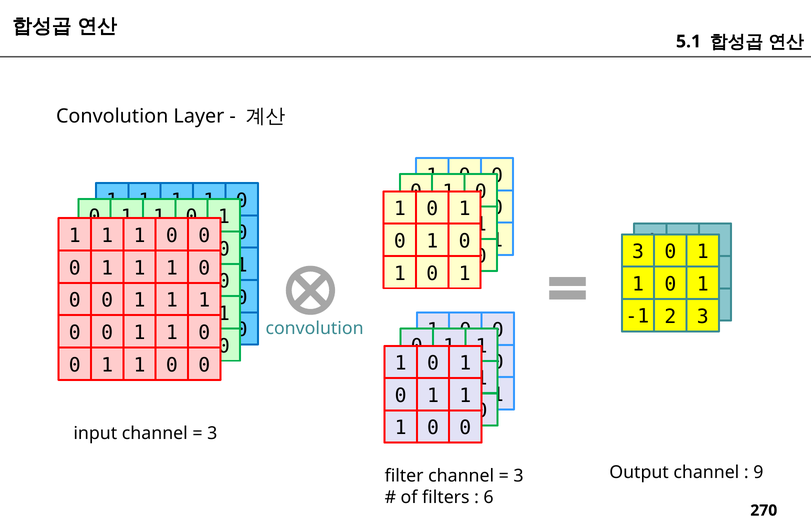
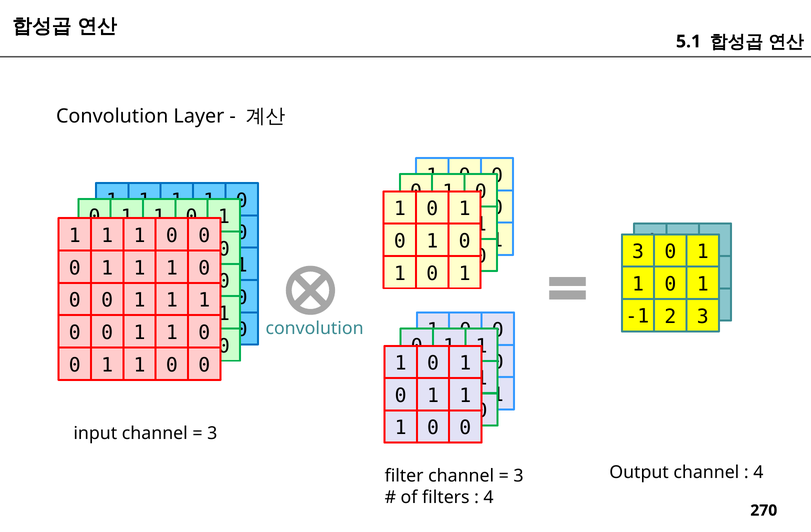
9: 9 -> 4 (758, 473)
6: 6 -> 4 (489, 498)
